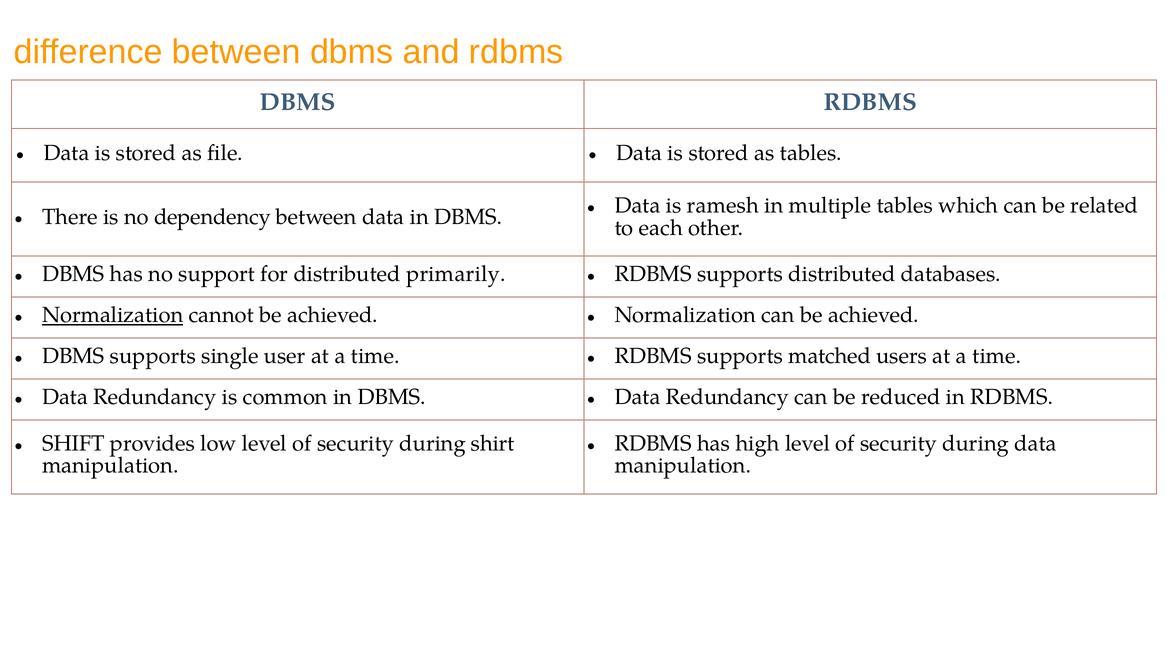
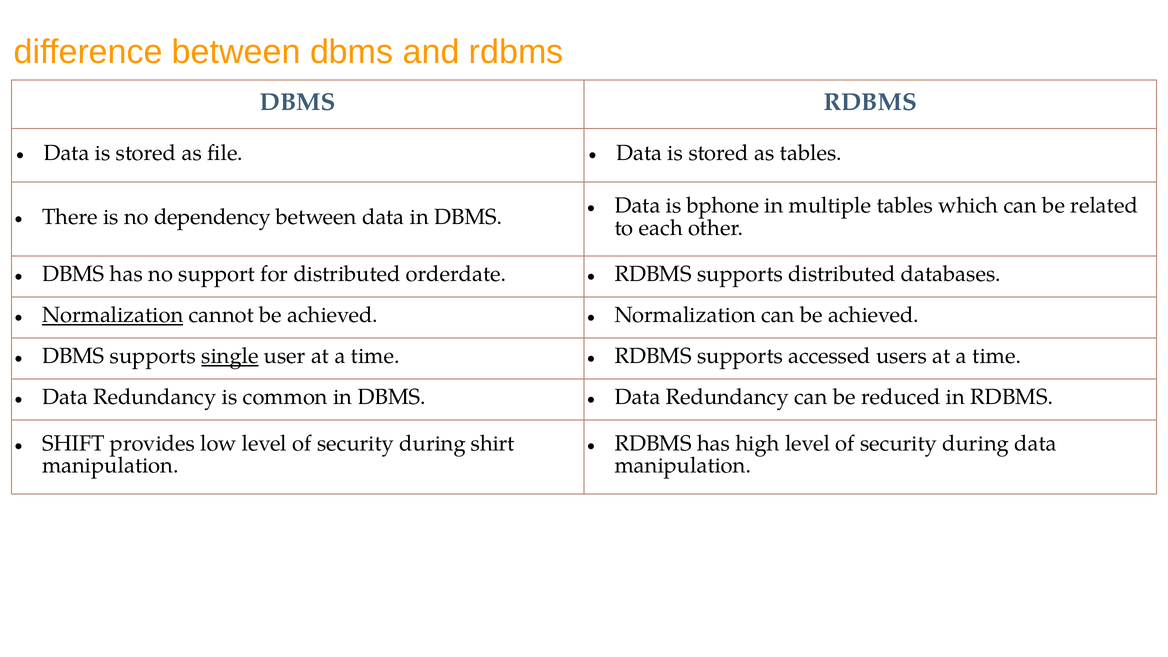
ramesh: ramesh -> bphone (723, 206)
primarily: primarily -> orderdate (456, 274)
single underline: none -> present (230, 356)
matched: matched -> accessed (830, 356)
